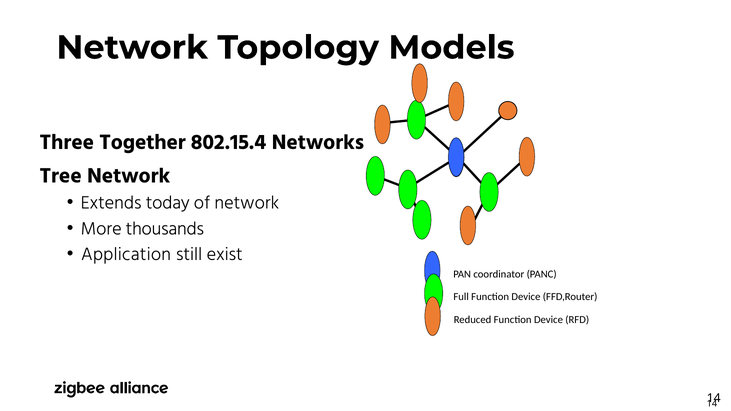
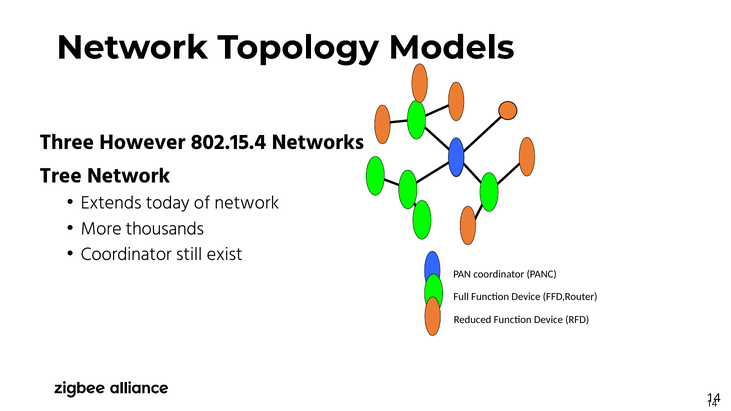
Together: Together -> However (142, 142)
Application: Application -> Coordinator (126, 254)
